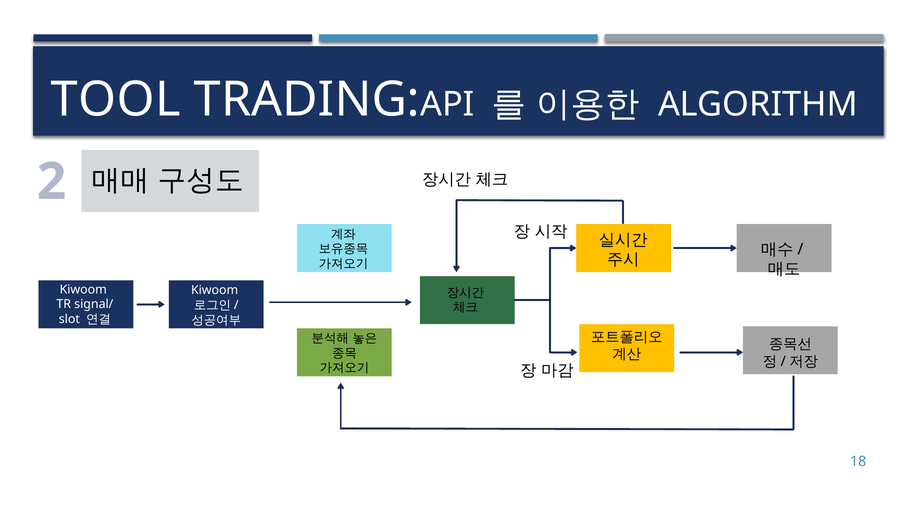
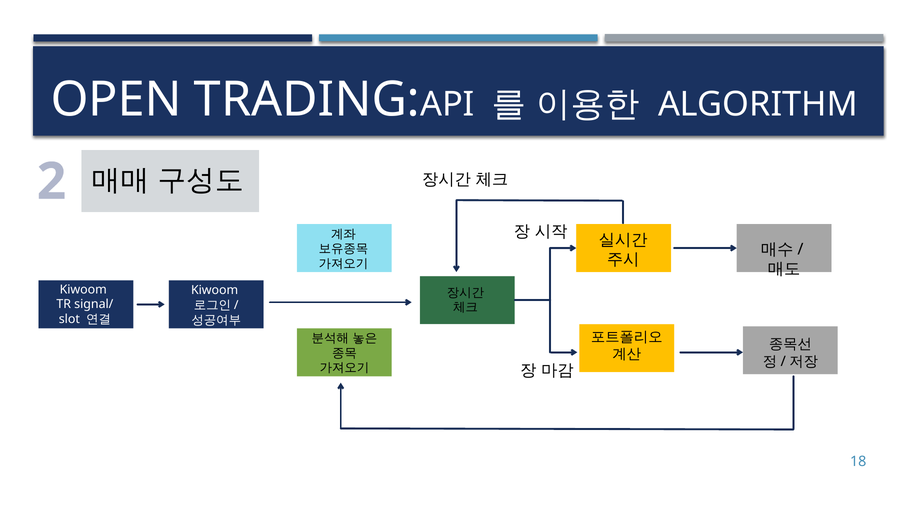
TOOL: TOOL -> OPEN (116, 100)
